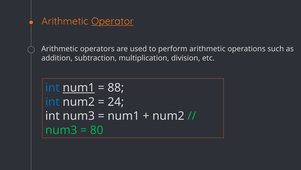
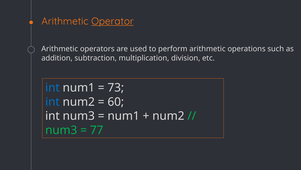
num1 underline: present -> none (79, 87)
88: 88 -> 73 (116, 87)
24: 24 -> 60 (116, 101)
80: 80 -> 77 (97, 130)
